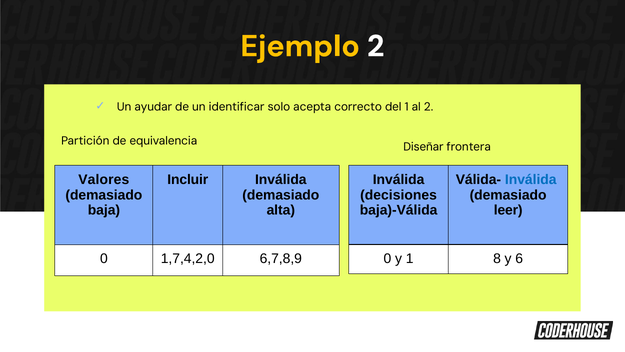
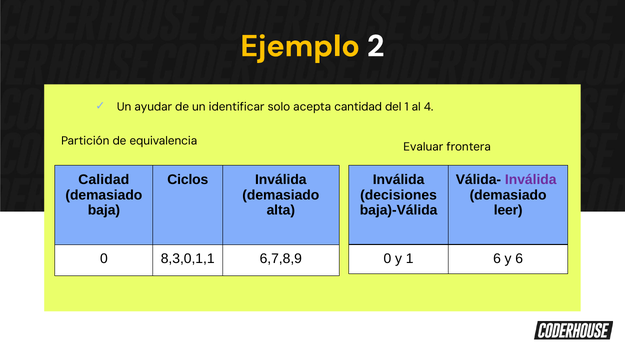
correcto: correcto -> cantidad (358, 107)
al 2: 2 -> 4 (429, 107)
Diseñar: Diseñar -> Evaluar (423, 147)
Valores: Valores -> Calidad (104, 179)
Incluir: Incluir -> Ciclos (188, 179)
Inválida colour: blue -> purple (531, 179)
1 8: 8 -> 6 (497, 258)
1,7,4,2,0: 1,7,4,2,0 -> 8,3,0,1,1 (188, 258)
